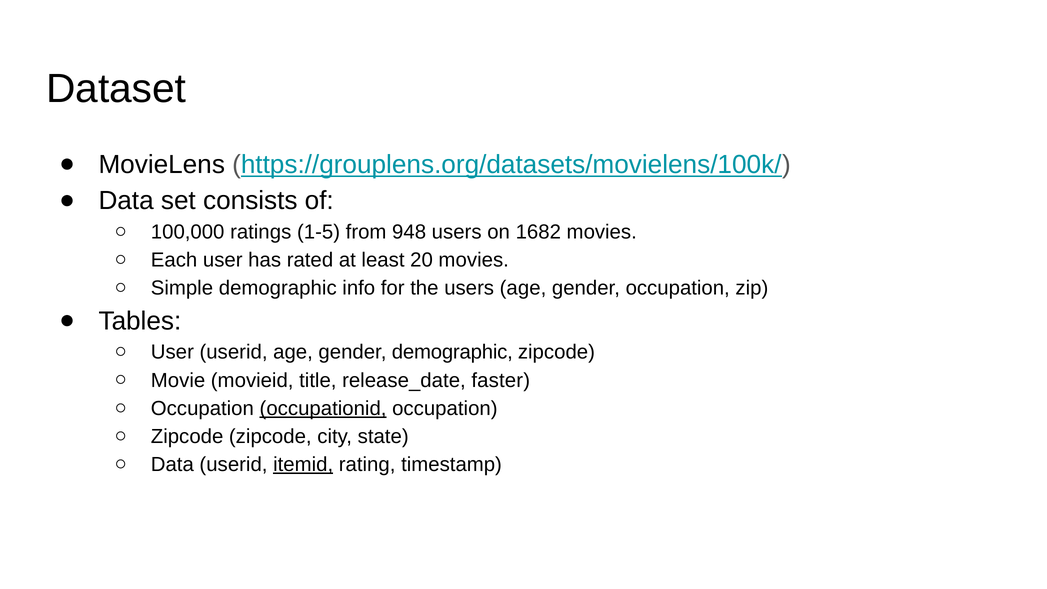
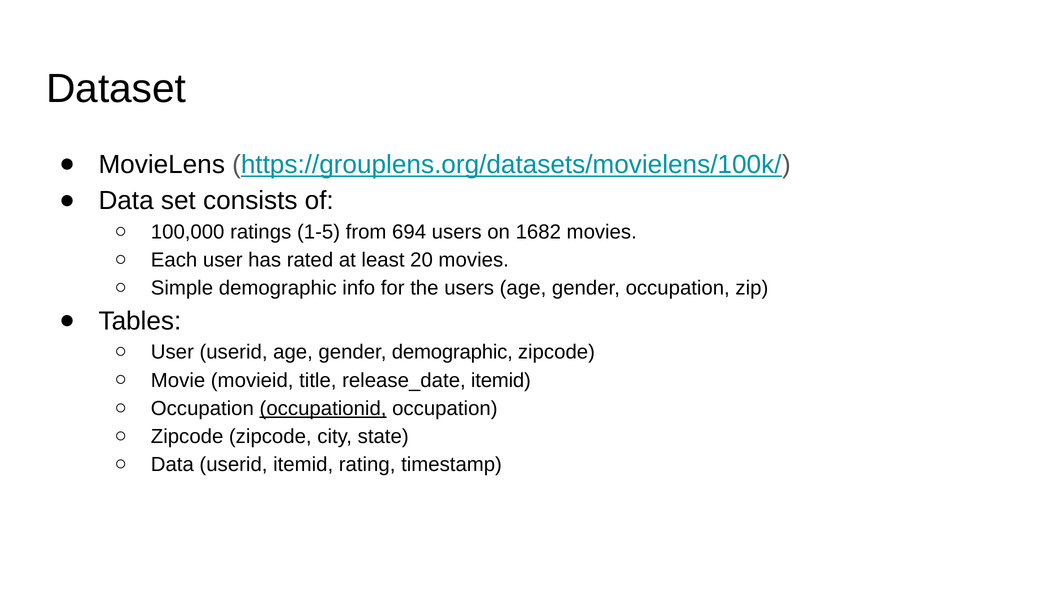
948: 948 -> 694 (409, 232)
release_date faster: faster -> itemid (501, 380)
itemid underline: present -> none (303, 465)
